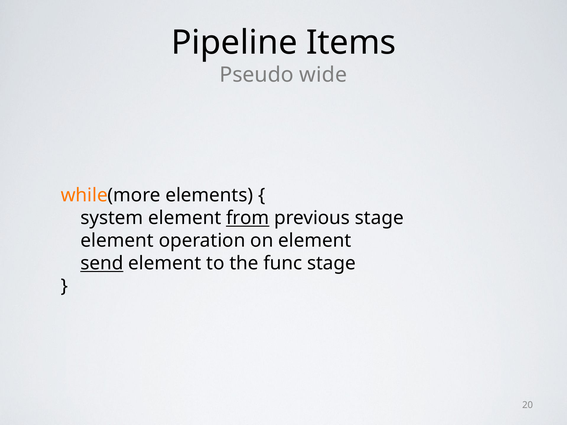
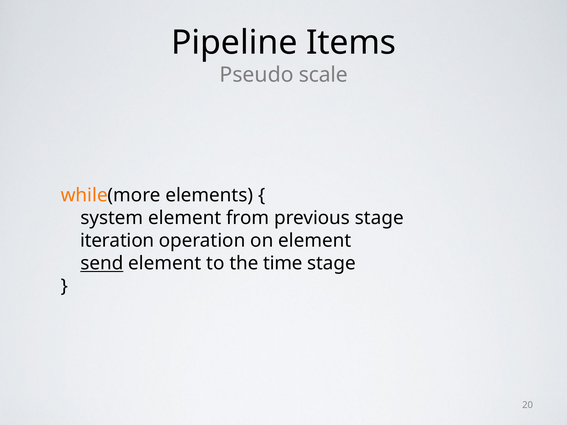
wide: wide -> scale (323, 75)
from underline: present -> none (248, 218)
element: element -> iteration (117, 241)
func: func -> time (283, 264)
